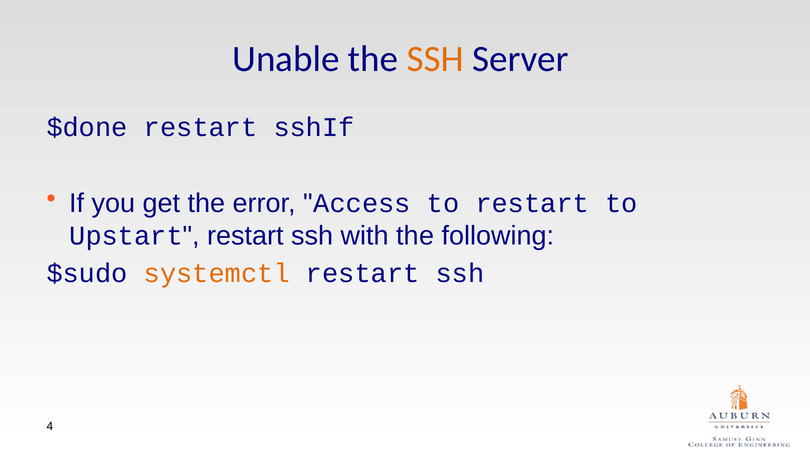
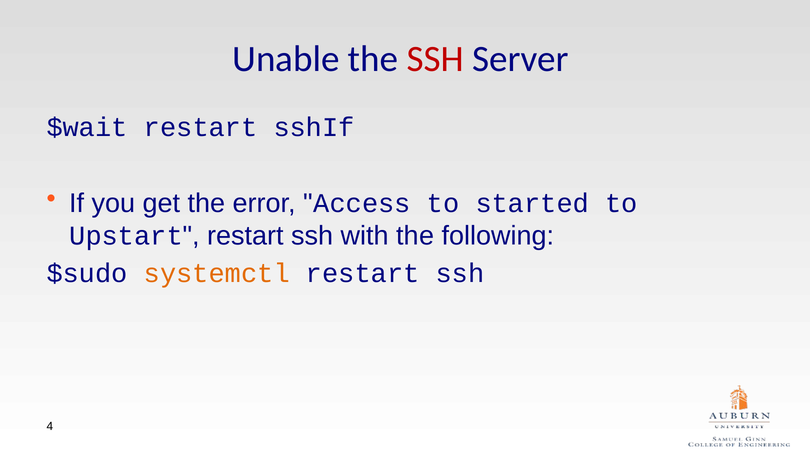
SSH colour: orange -> red (435, 59)
$done: $done -> $wait (87, 127)
to restart: restart -> started (532, 203)
